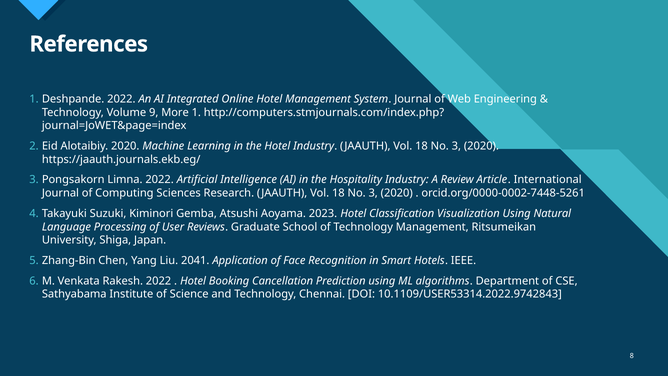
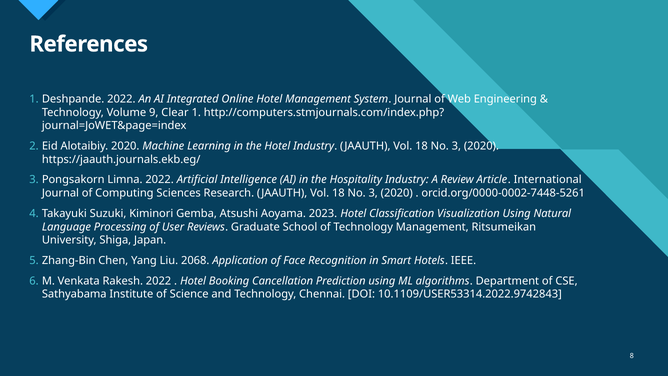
More: More -> Clear (175, 112)
2041: 2041 -> 2068 (195, 260)
